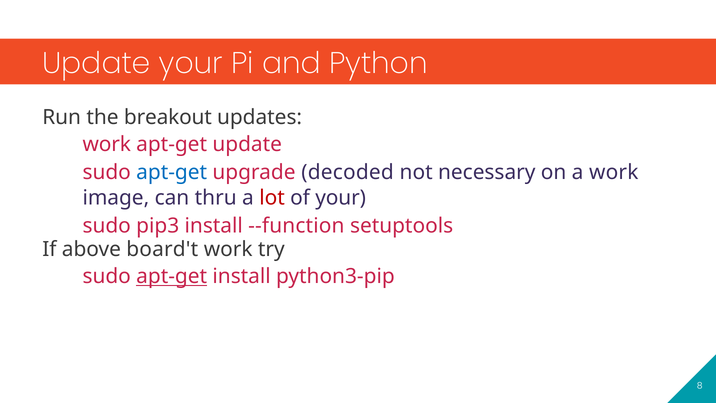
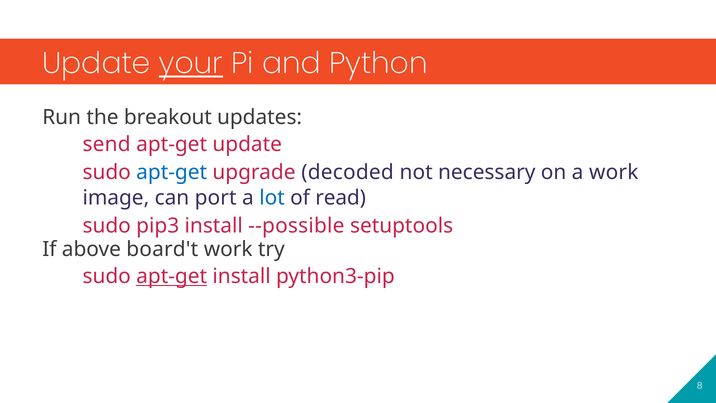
your underline: none -> present (191, 64)
work: work -> send (107, 144)
thru: thru -> port (216, 198)
lot colour: red -> blue (272, 198)
of your: your -> read (341, 198)
--function: --function -> --possible (296, 226)
